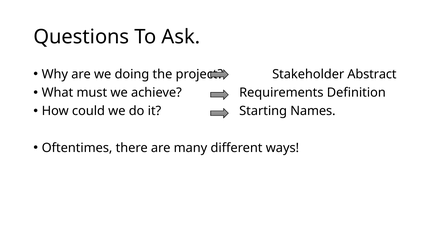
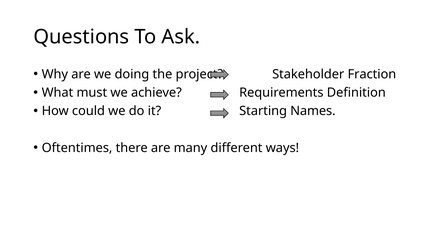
Abstract: Abstract -> Fraction (372, 74)
